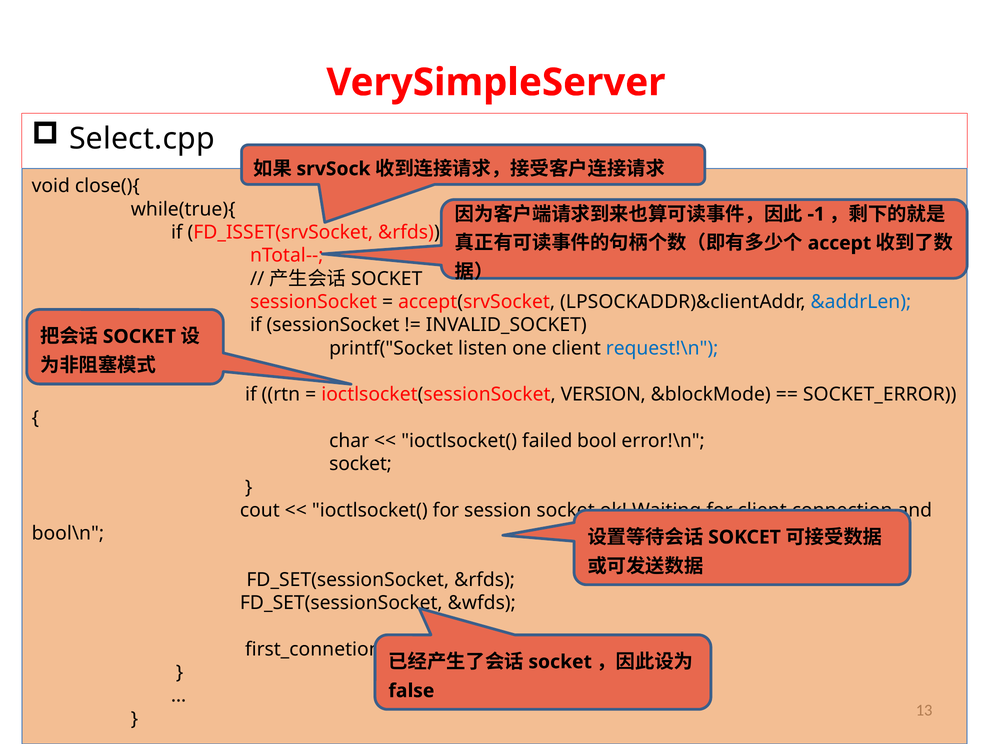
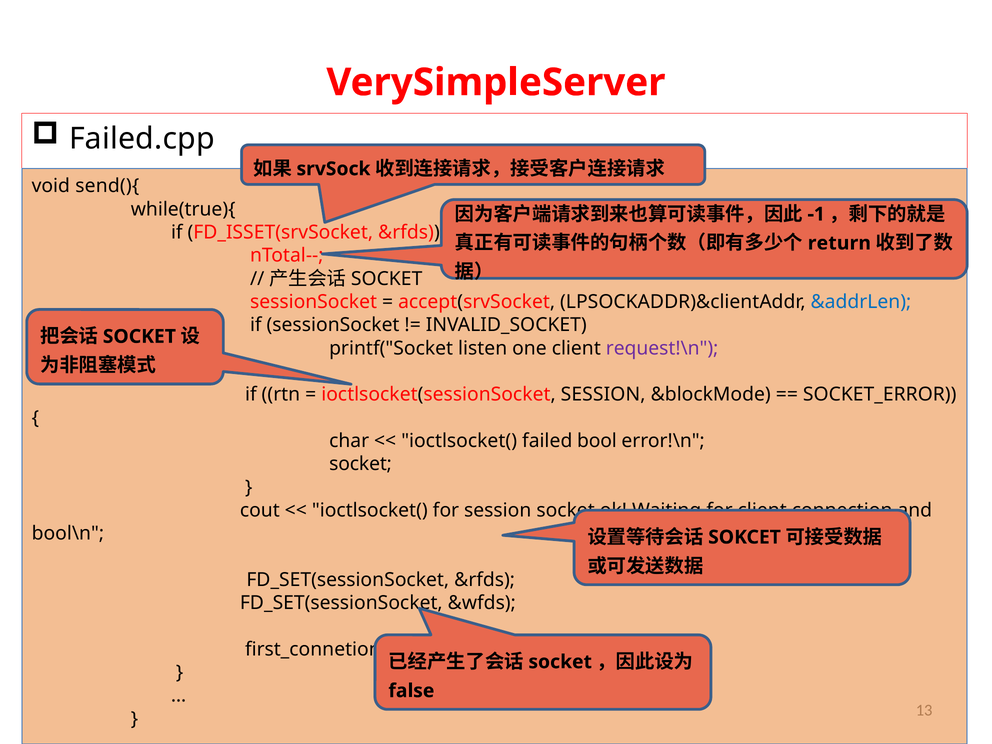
Select.cpp: Select.cpp -> Failed.cpp (142, 139)
close(){: close(){ -> send(){ (107, 186)
accept: accept -> return (839, 243)
request!\n colour: blue -> purple (662, 348)
ioctlsocket(sessionSocket VERSION: VERSION -> SESSION (603, 395)
